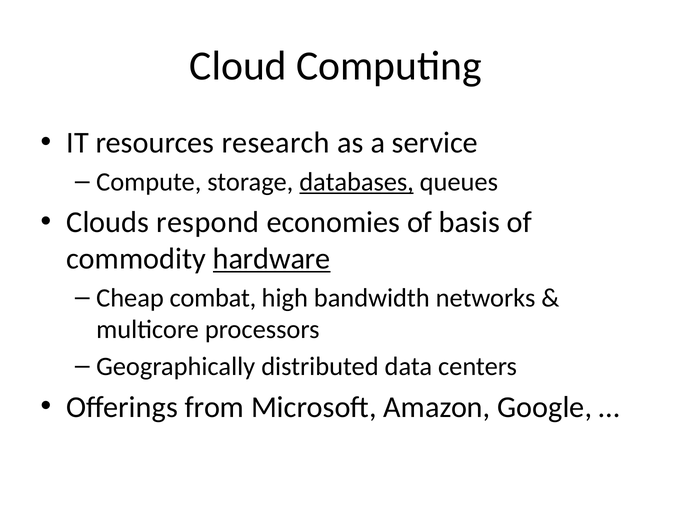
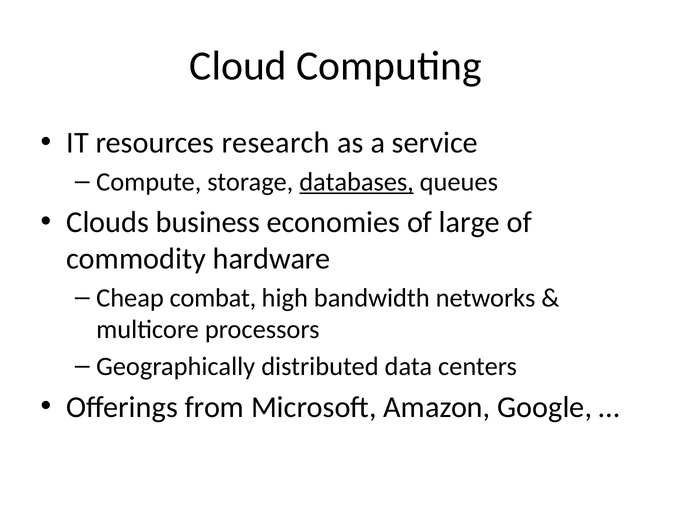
respond: respond -> business (208, 222)
basis: basis -> large (469, 222)
hardware underline: present -> none (272, 259)
